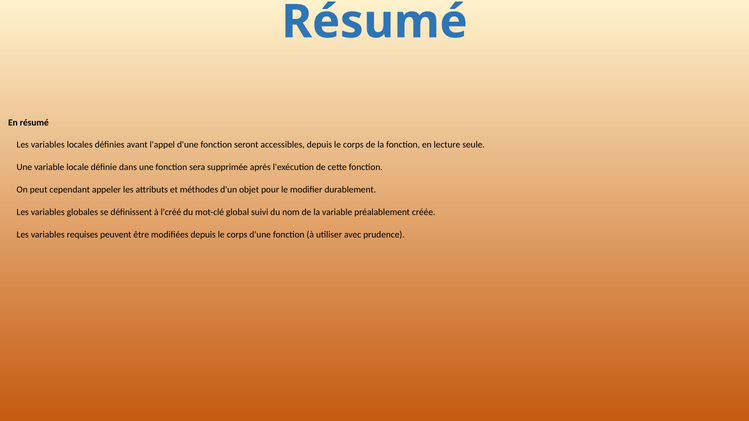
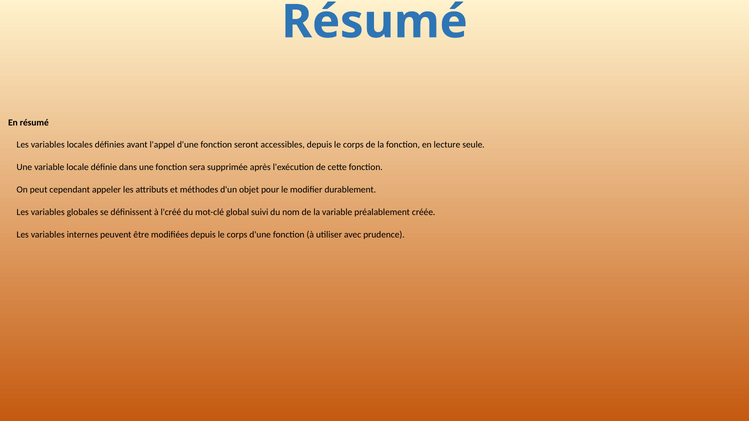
requises: requises -> internes (82, 235)
